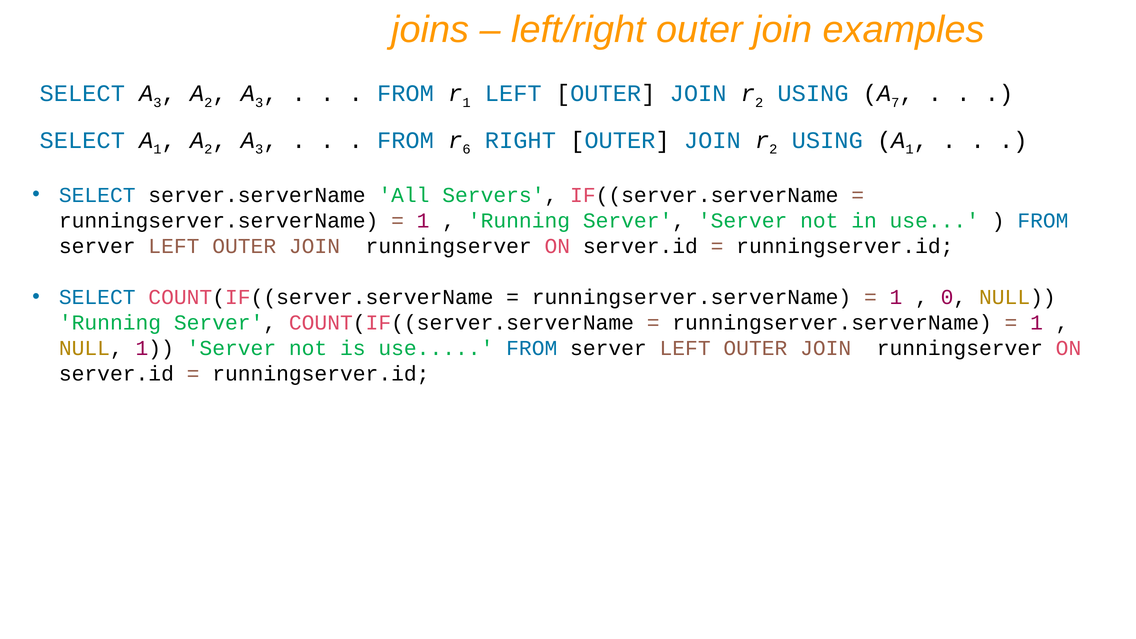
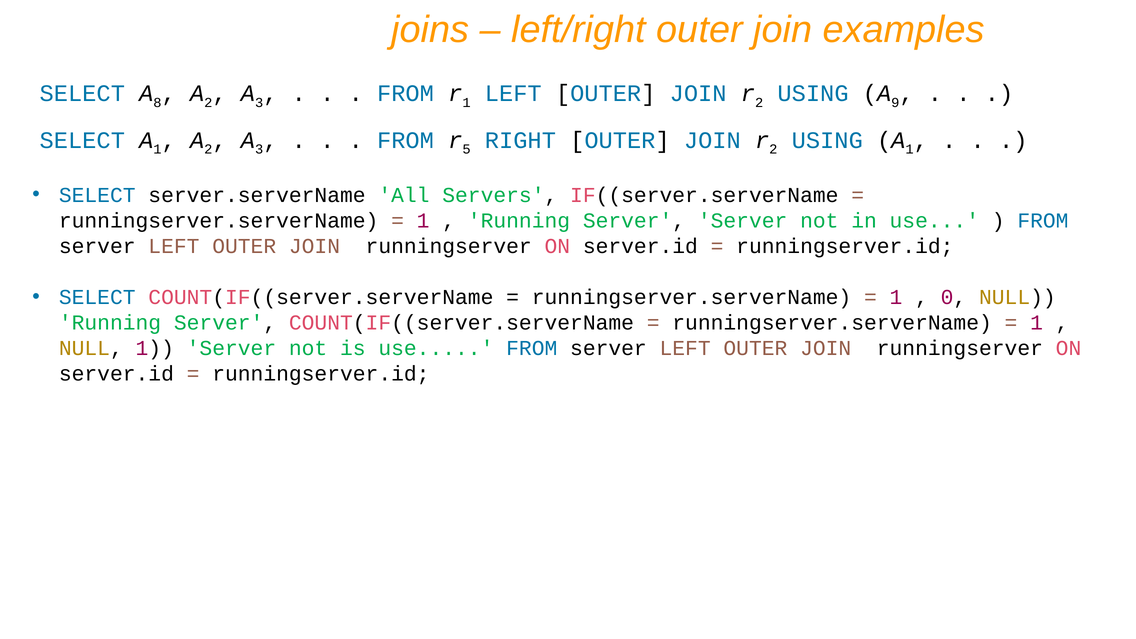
3: 3 -> 8 (157, 103)
7: 7 -> 9 (895, 103)
6: 6 -> 5 (467, 149)
